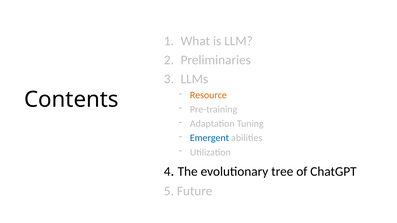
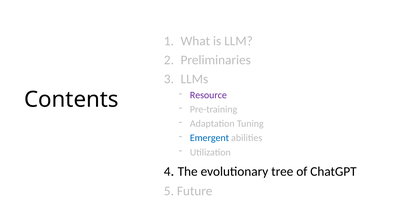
Resource colour: orange -> purple (208, 95)
